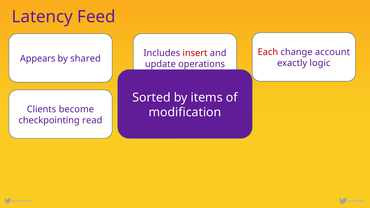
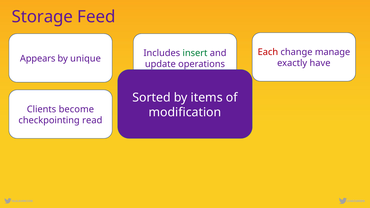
Latency: Latency -> Storage (42, 17)
account: account -> manage (333, 52)
insert colour: red -> green (195, 53)
shared: shared -> unique (86, 59)
logic: logic -> have (320, 63)
